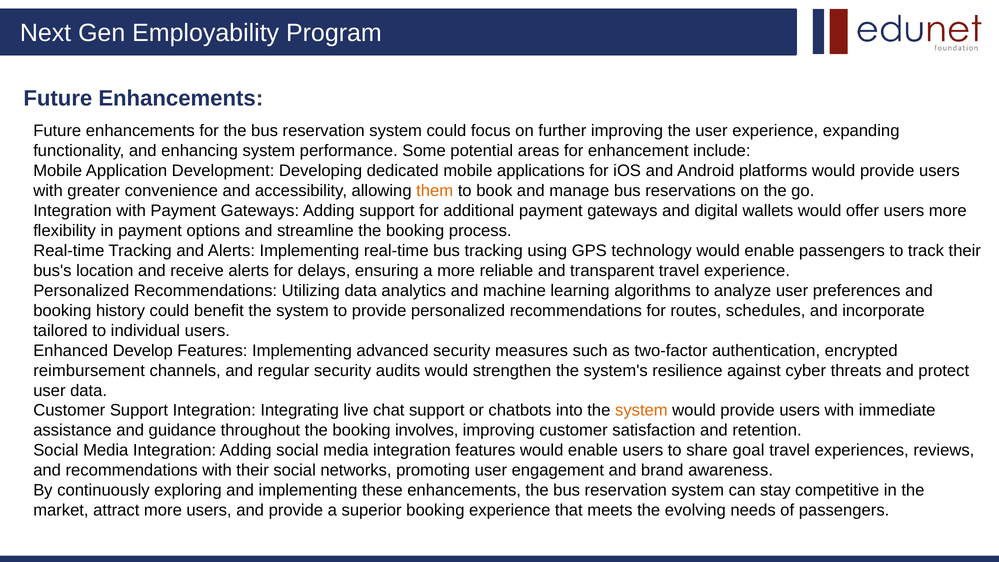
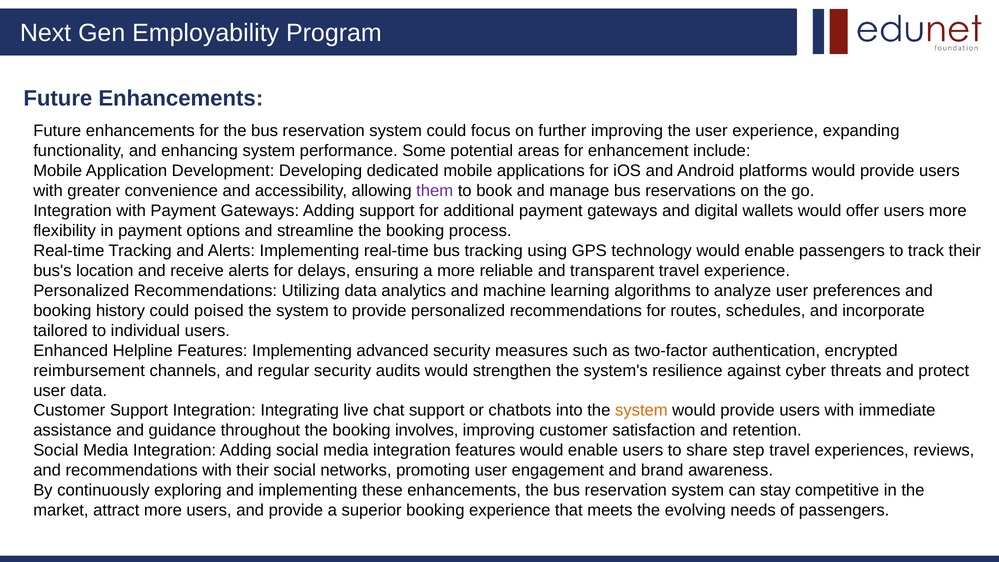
them colour: orange -> purple (435, 191)
benefit: benefit -> poised (219, 311)
Develop: Develop -> Helpline (143, 351)
goal: goal -> step (749, 450)
